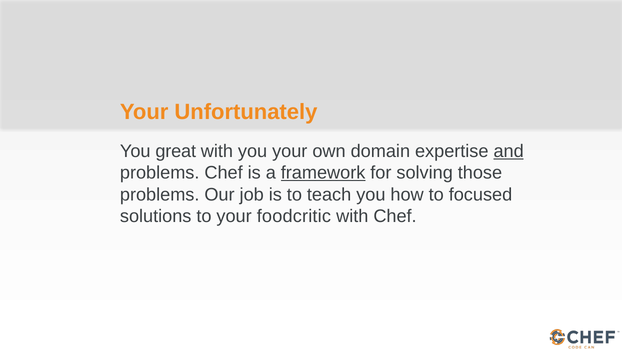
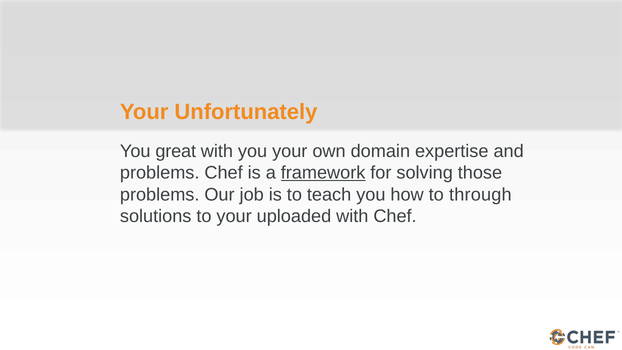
and underline: present -> none (509, 151)
focused: focused -> through (480, 195)
foodcritic: foodcritic -> uploaded (294, 216)
